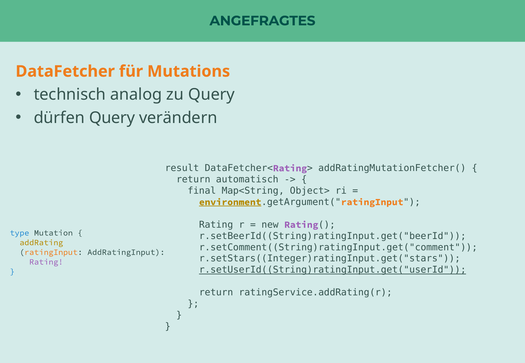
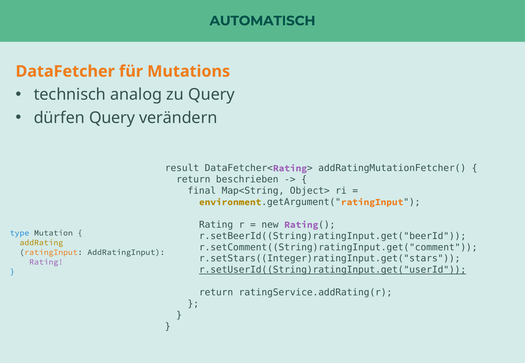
ANGEFRAGTES: ANGEFRAGTES -> AUTOMATISCH (263, 21)
automatisch: automatisch -> beschrieben (247, 180)
environment underline: present -> none (230, 202)
